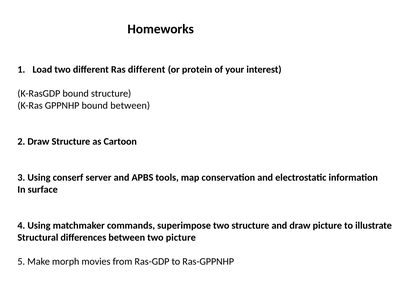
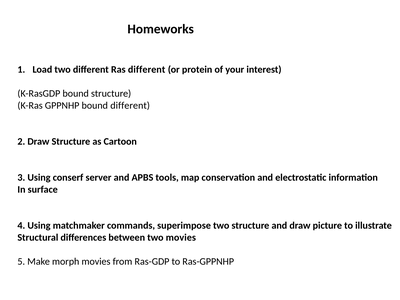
bound between: between -> different (130, 106)
two picture: picture -> movies (181, 238)
